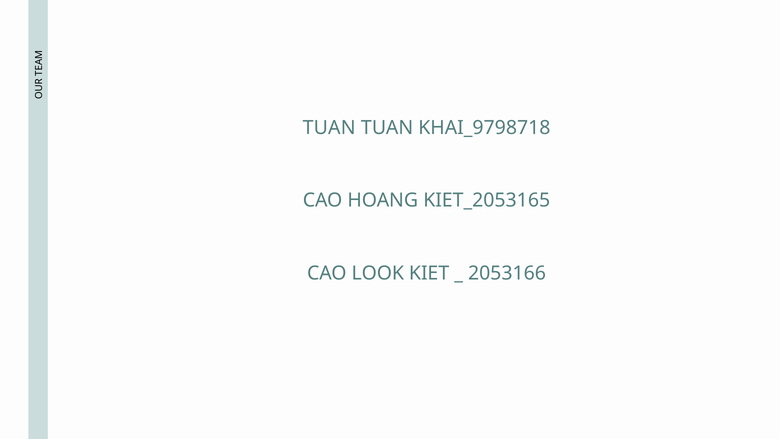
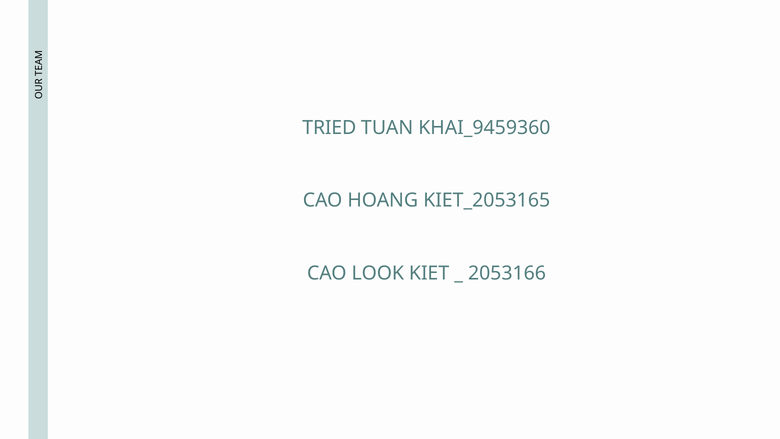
TUAN: TUAN -> TRIED (329, 128)
KHAI_9798718: KHAI_9798718 -> KHAI_9459360 (484, 128)
